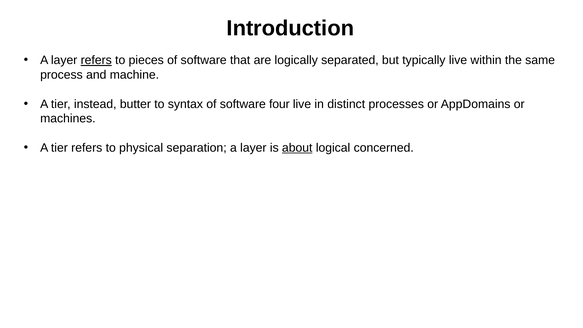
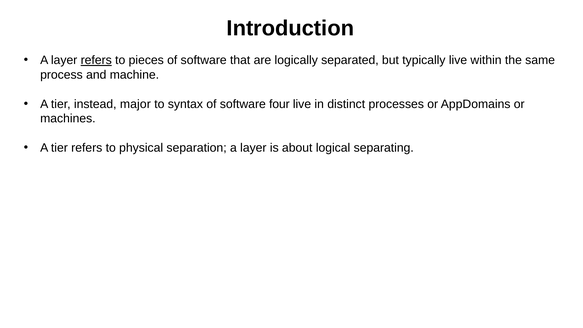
butter: butter -> major (135, 104)
about underline: present -> none (297, 148)
concerned: concerned -> separating (384, 148)
